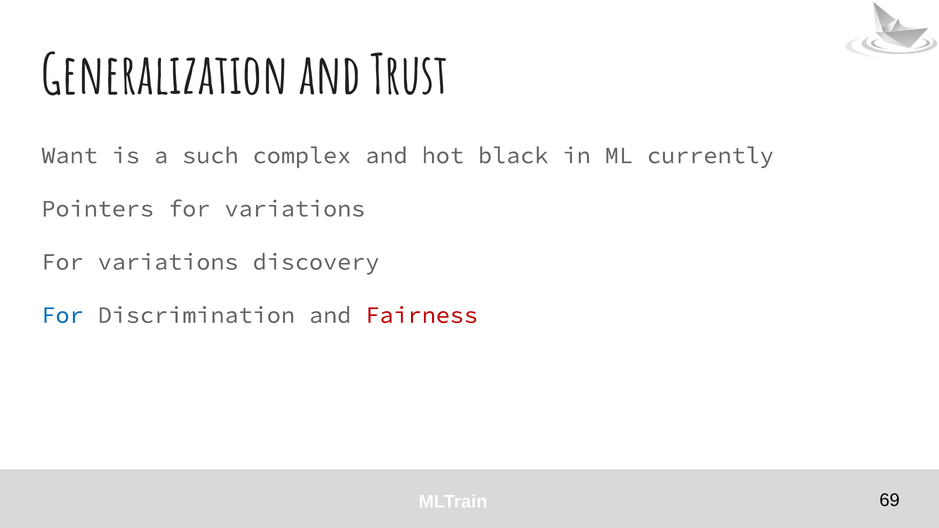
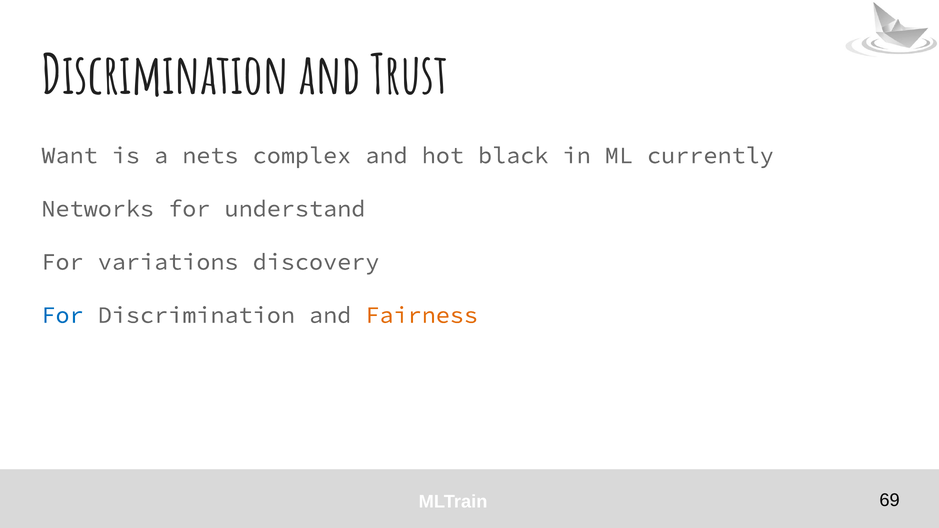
Generalization: Generalization -> Discrimination (165, 76)
such: such -> nets (210, 156)
Pointers: Pointers -> Networks (98, 209)
variations: variations -> understand (295, 209)
Fairness colour: red -> orange (422, 315)
